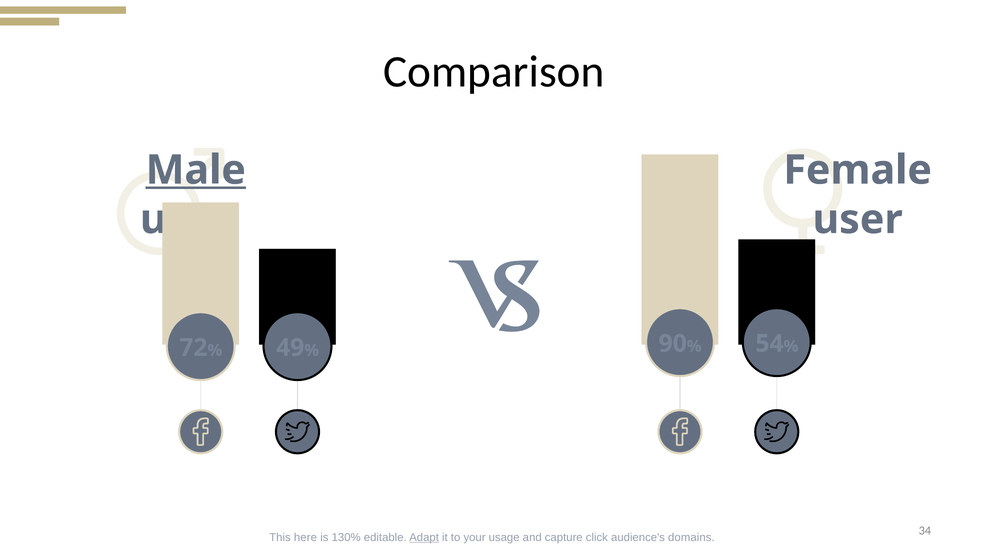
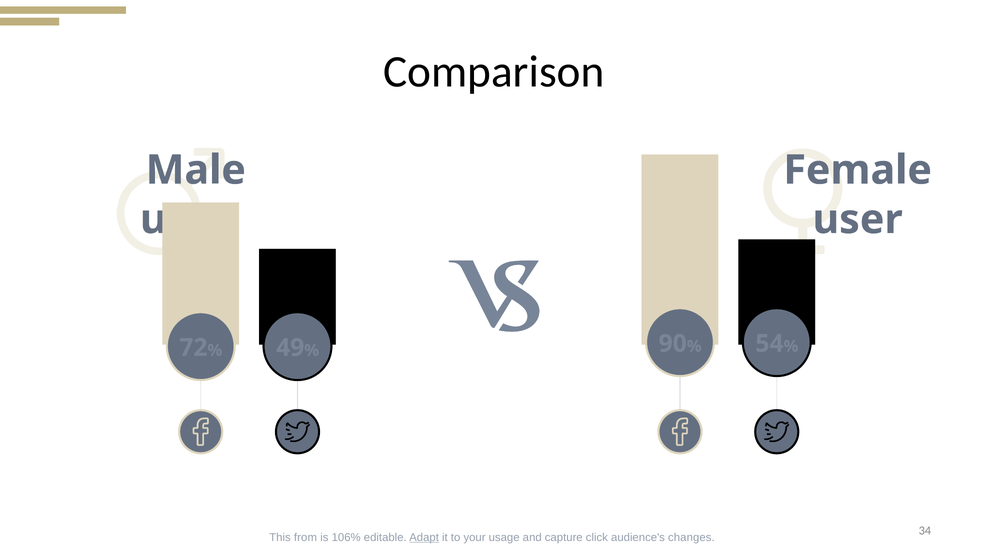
Male underline: present -> none (196, 170)
here: here -> from (305, 537)
130%: 130% -> 106% (346, 537)
domains: domains -> changes (691, 537)
